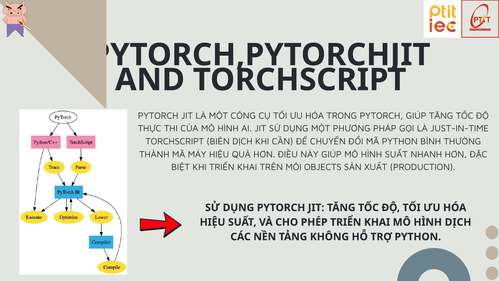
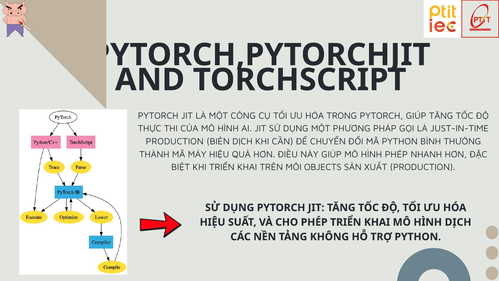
TORCHSCRIPT: TORCHSCRIPT -> PRODUCTION (175, 141)
HÌNH SUẤT: SUẤT -> PHÉP (396, 154)
